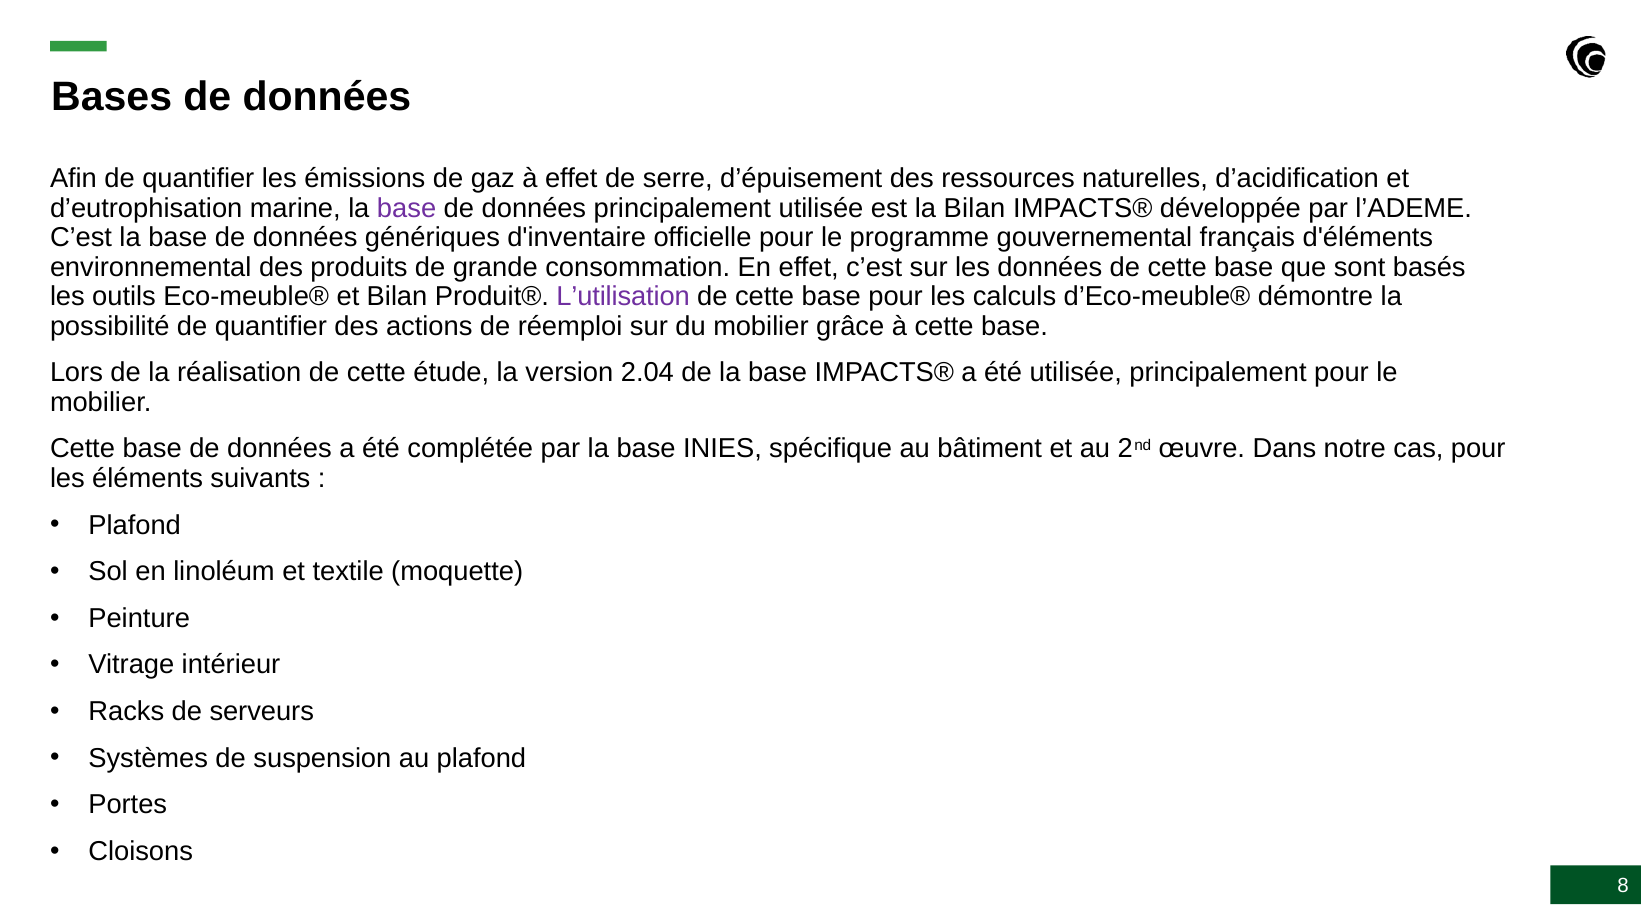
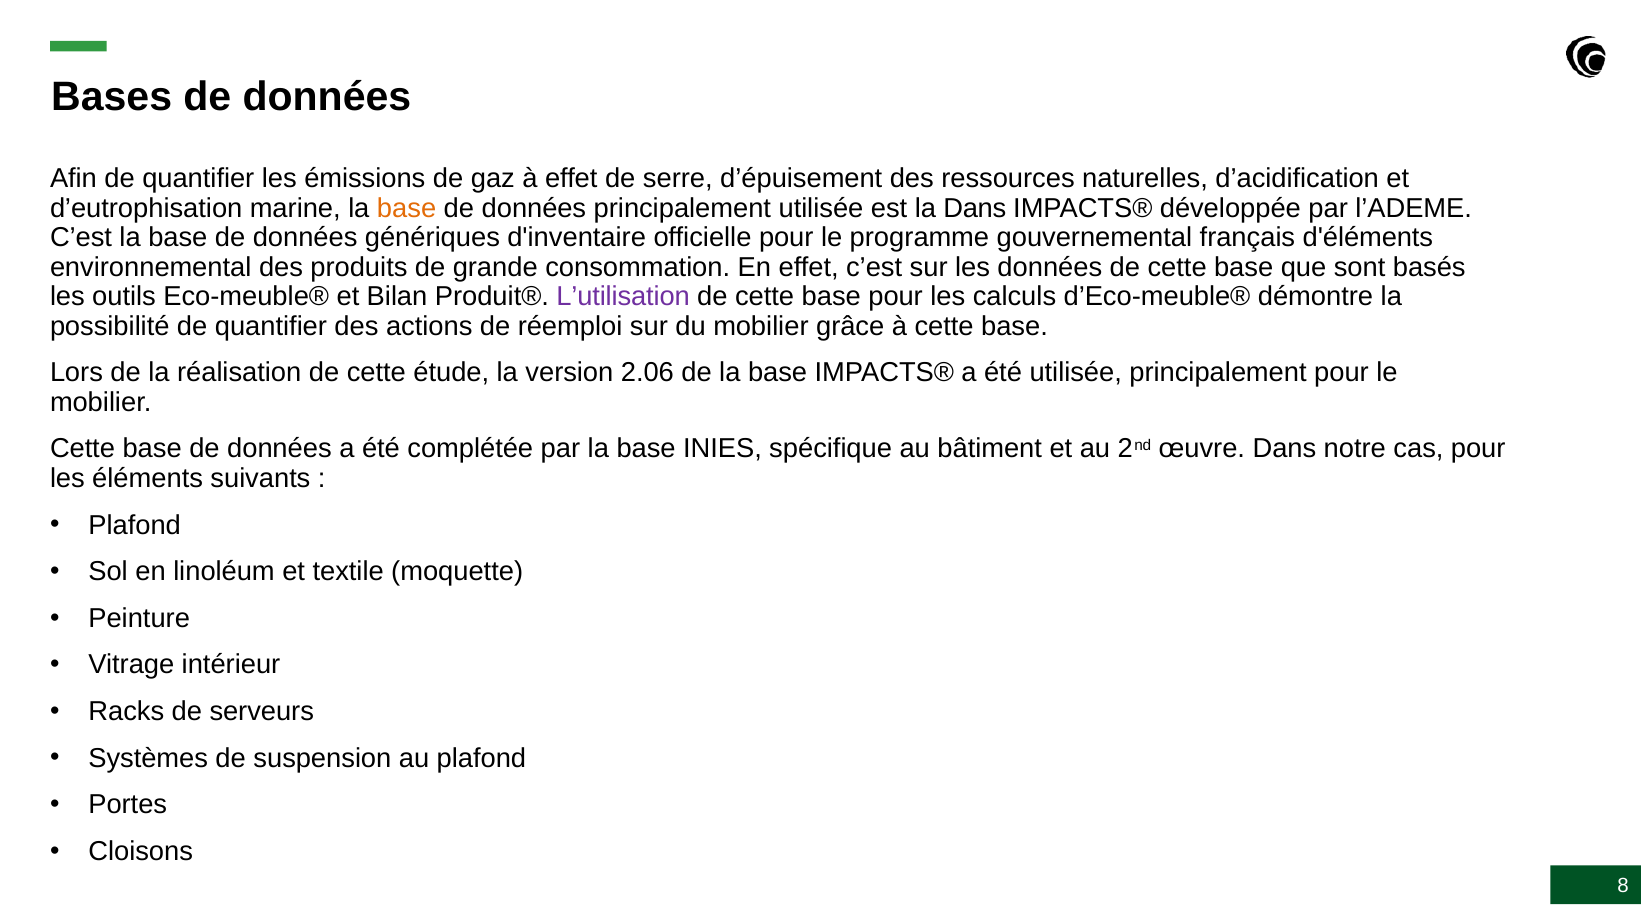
base colour: purple -> orange (407, 208)
la Bilan: Bilan -> Dans (975, 208)
2.04: 2.04 -> 2.06 (647, 373)
